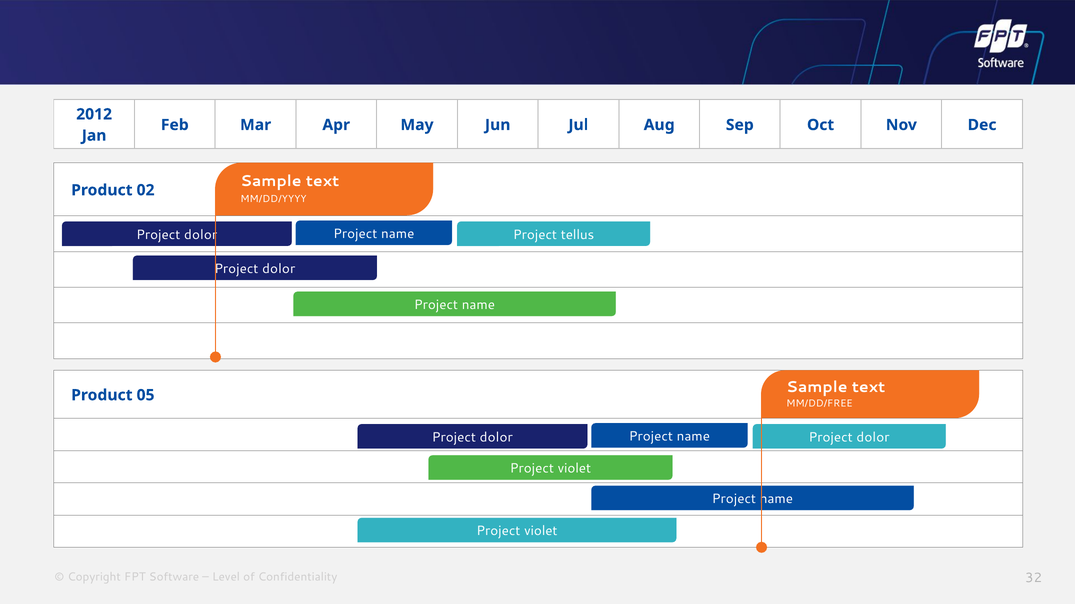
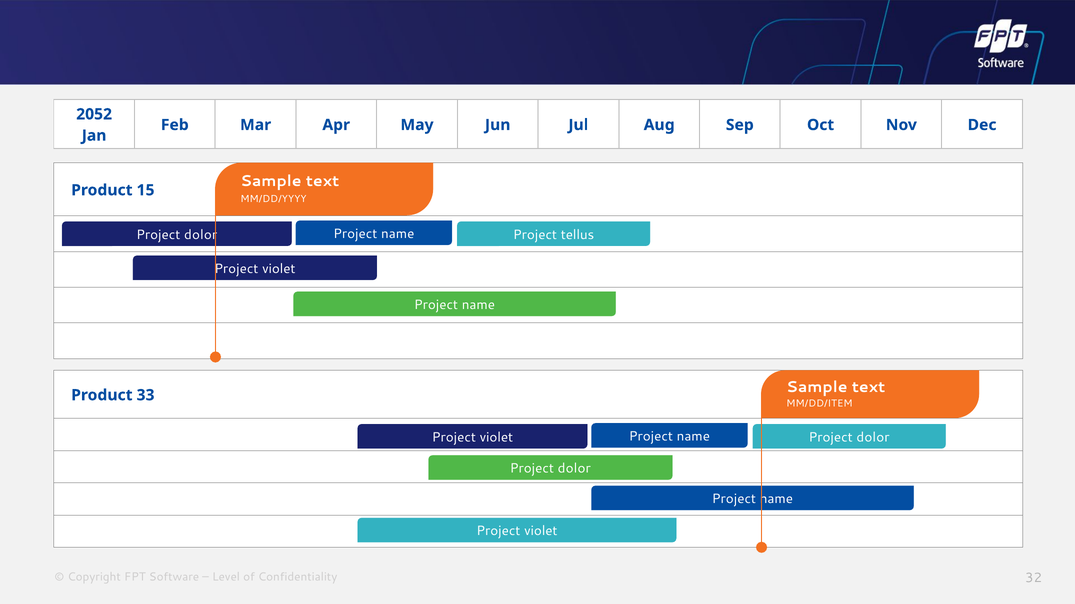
2012: 2012 -> 2052 (94, 114)
02: 02 -> 15 (146, 190)
dolor: dolor -> violet (279, 269)
05: 05 -> 33 (146, 396)
MM/DD/FREE: MM/DD/FREE -> MM/DD/ITEM (819, 404)
dolor: dolor -> violet (496, 438)
violet: violet -> dolor (574, 469)
